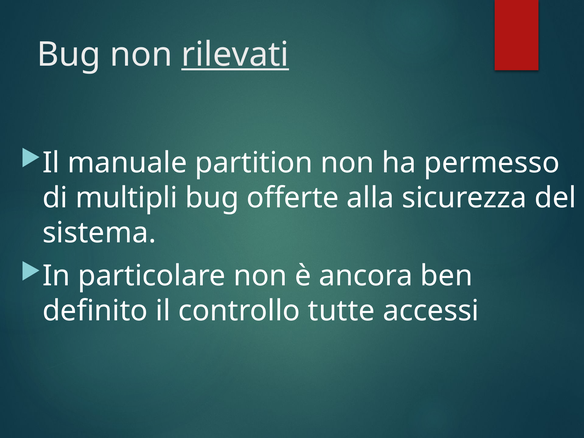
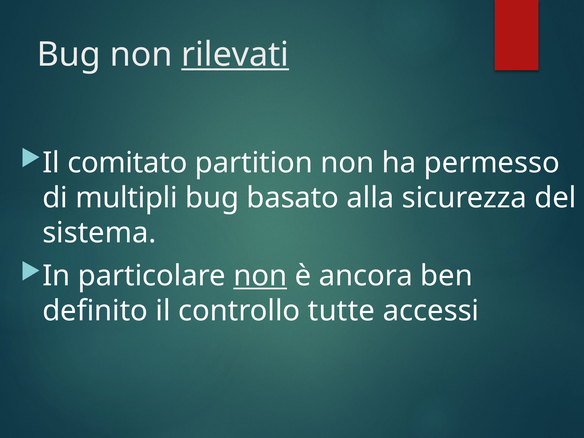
manuale: manuale -> comitato (127, 163)
offerte: offerte -> basato (293, 198)
non underline: none -> present (260, 276)
